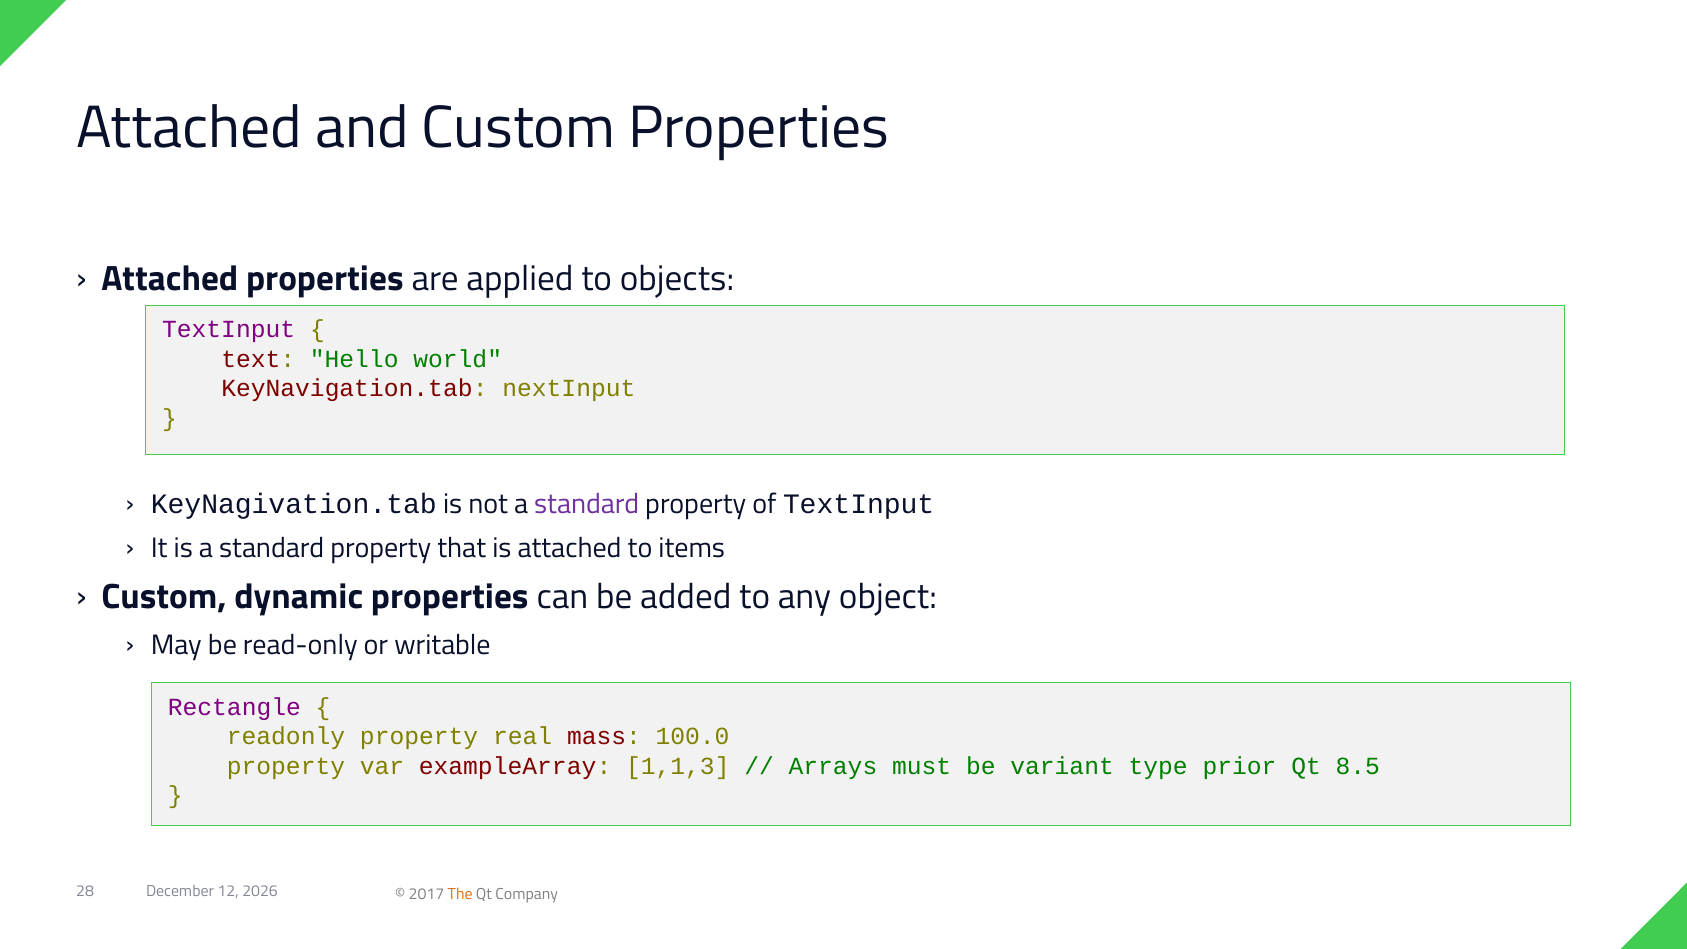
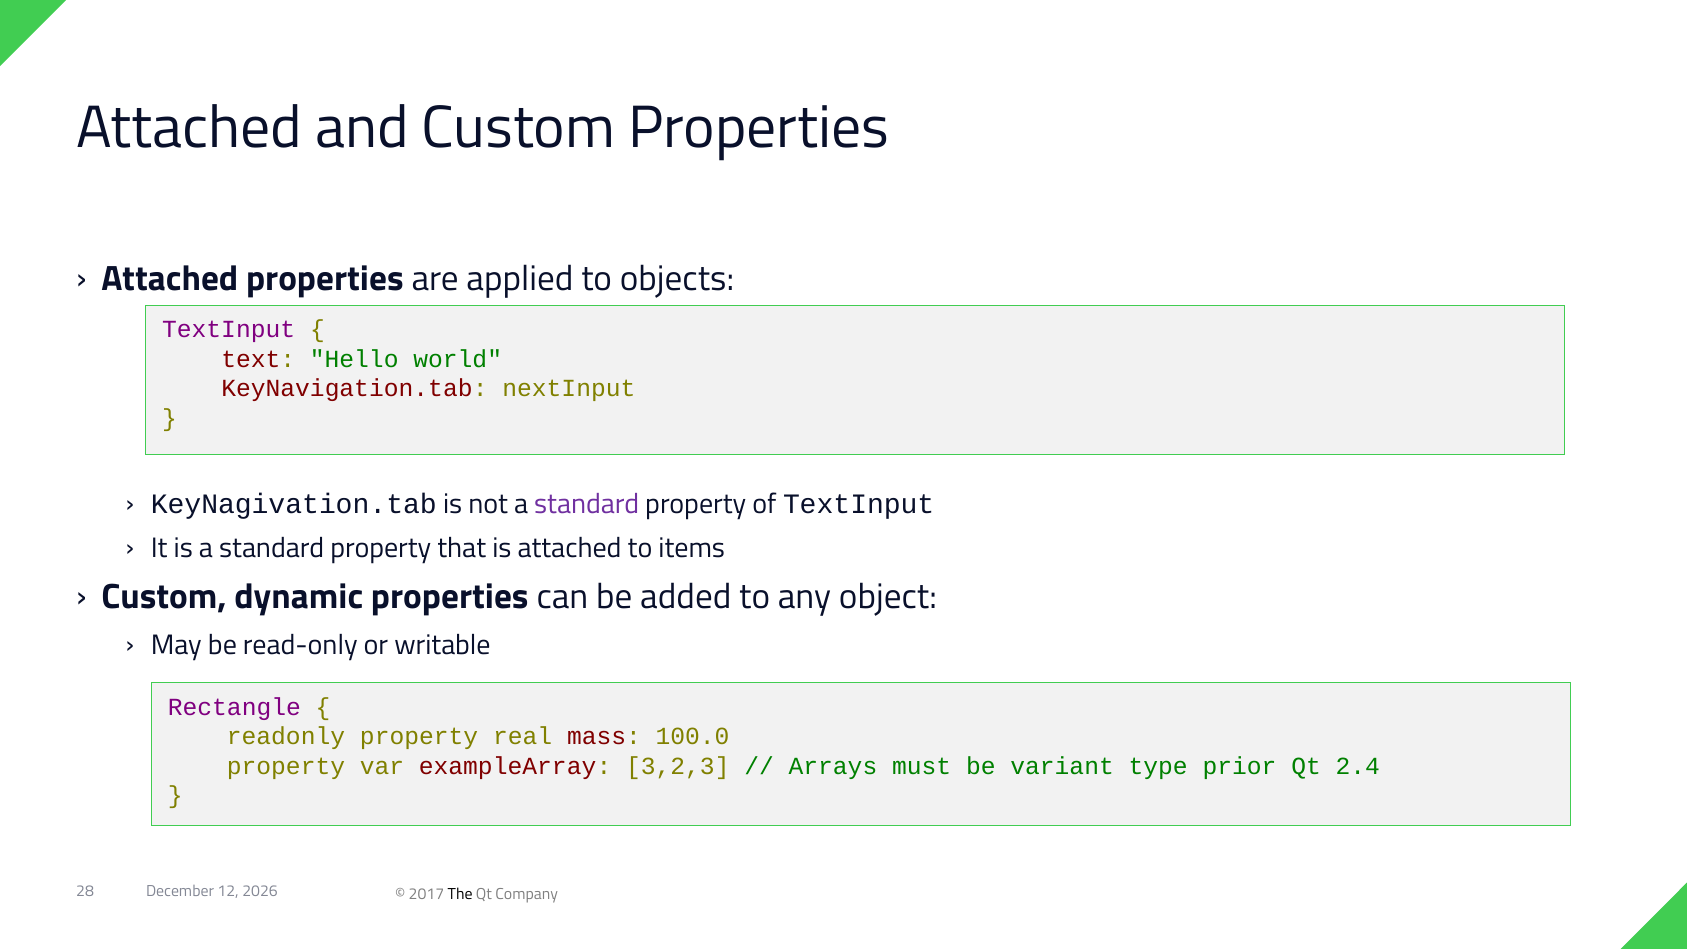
1,1,3: 1,1,3 -> 3,2,3 (678, 766)
8.5: 8.5 -> 2.4 (1358, 766)
The colour: orange -> black (460, 894)
